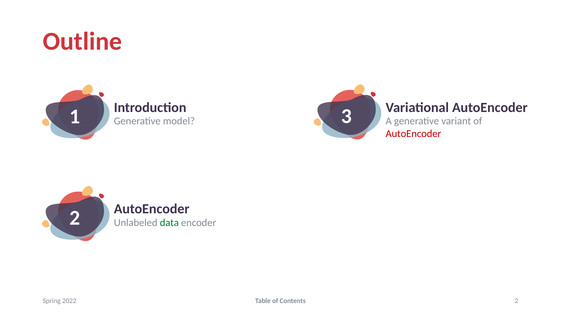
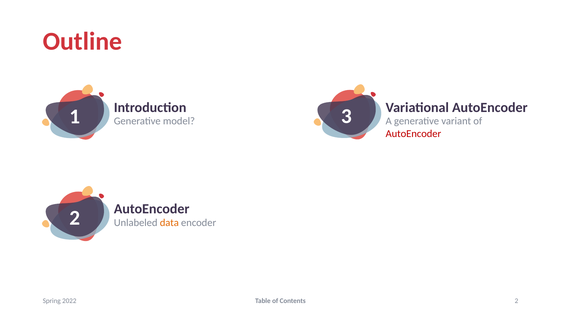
data colour: green -> orange (169, 223)
